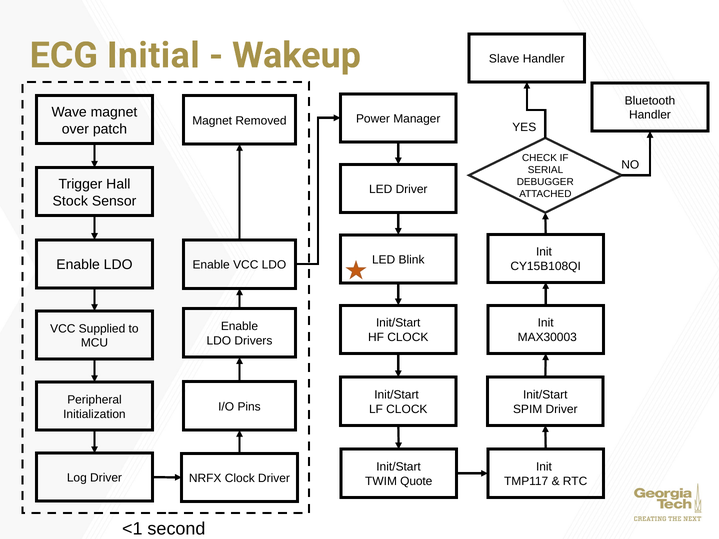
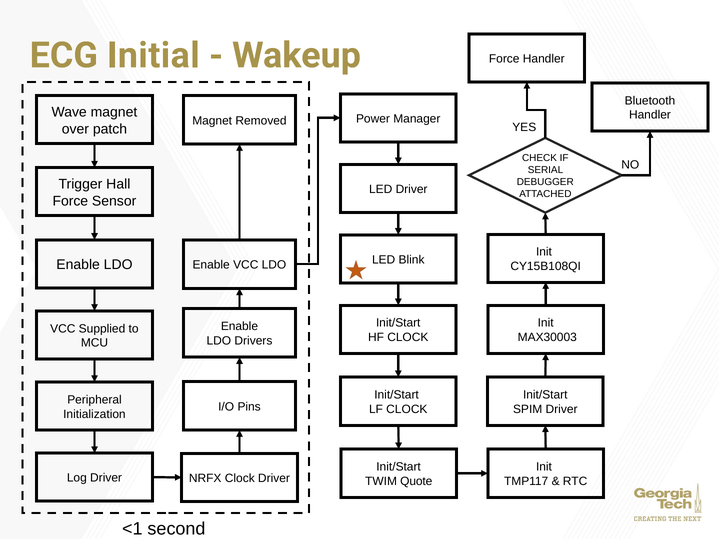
Slave: Slave -> Force (504, 59)
Stock: Stock -> Force (70, 201)
